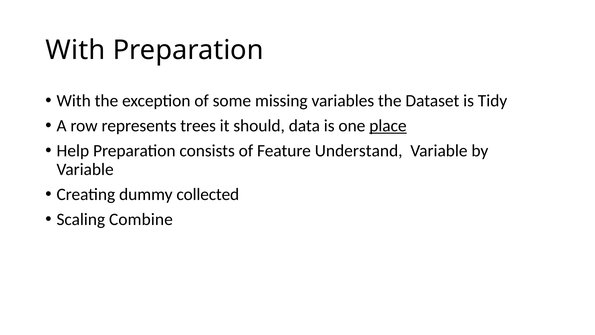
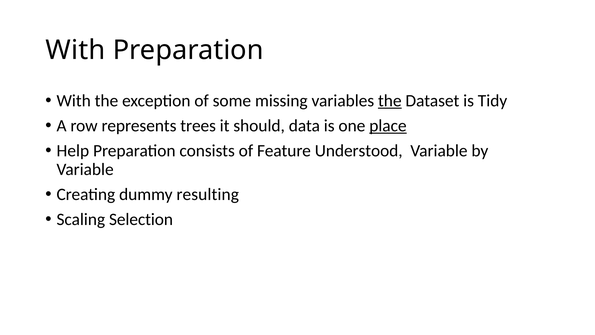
the underline: none -> present (390, 101)
Understand: Understand -> Understood (359, 150)
collected: collected -> resulting (208, 194)
Combine: Combine -> Selection (141, 219)
